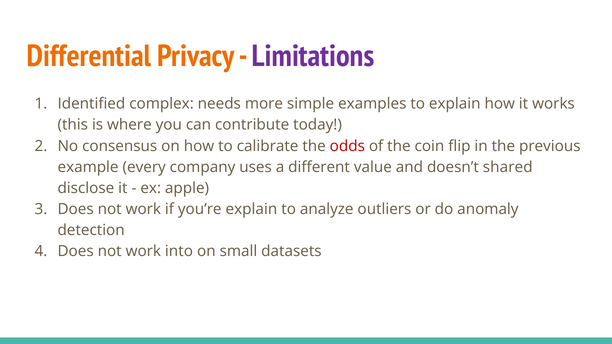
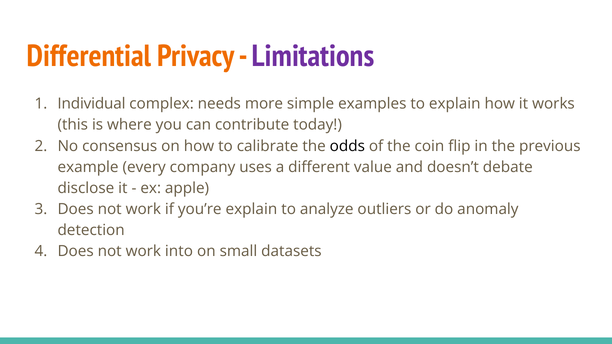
Identified: Identified -> Individual (92, 104)
odds colour: red -> black (347, 146)
shared: shared -> debate (508, 167)
